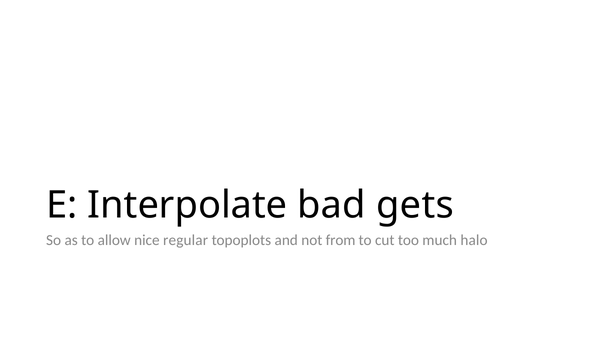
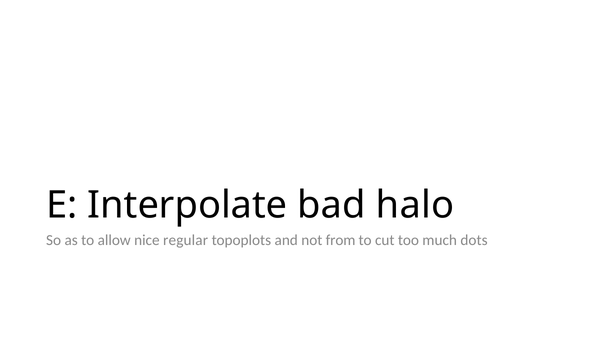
gets: gets -> halo (415, 205)
halo: halo -> dots (474, 240)
